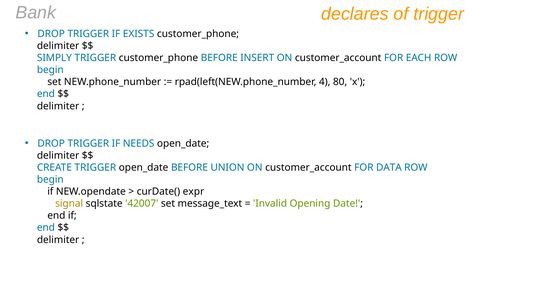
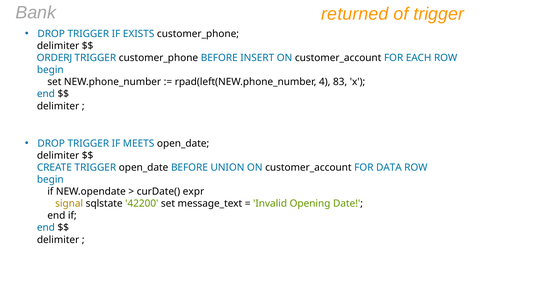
declares: declares -> returned (355, 14)
SIMPLY: SIMPLY -> ORDERJ (54, 58)
80: 80 -> 83 (340, 82)
NEEDS: NEEDS -> MEETS (139, 143)
42007: 42007 -> 42200 (142, 204)
